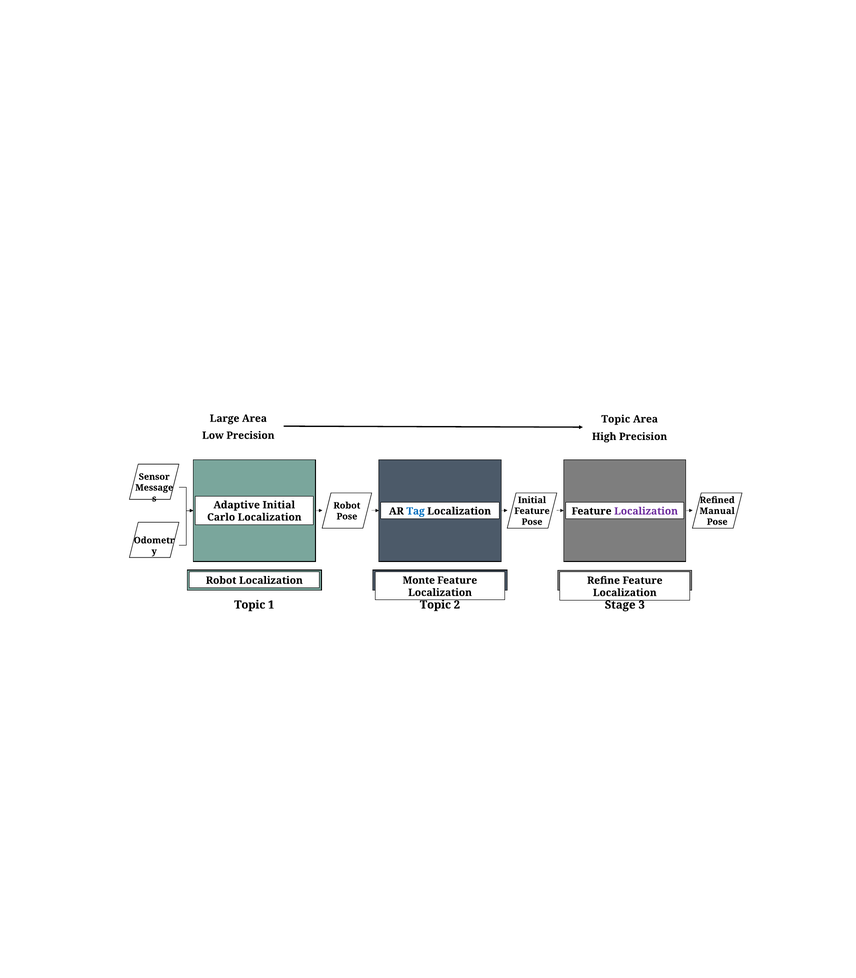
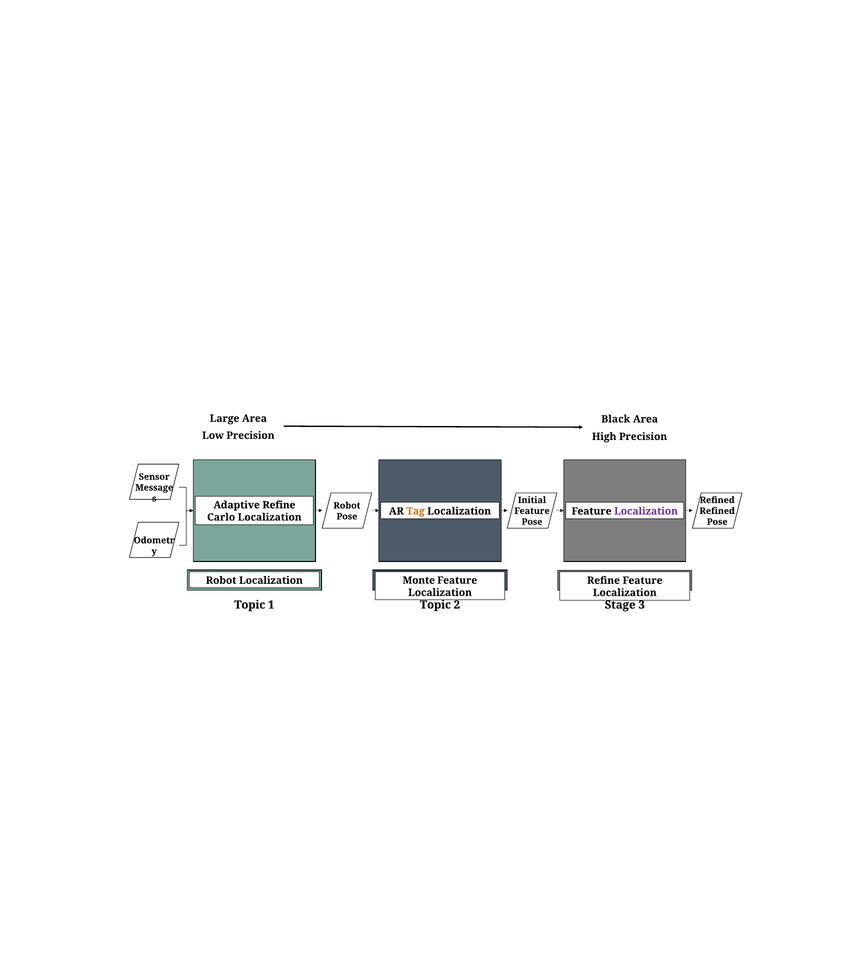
Area Topic: Topic -> Black (616, 419)
Adaptive Initial: Initial -> Refine (279, 505)
Tag colour: blue -> orange (416, 511)
Manual: Manual -> Refined (717, 511)
